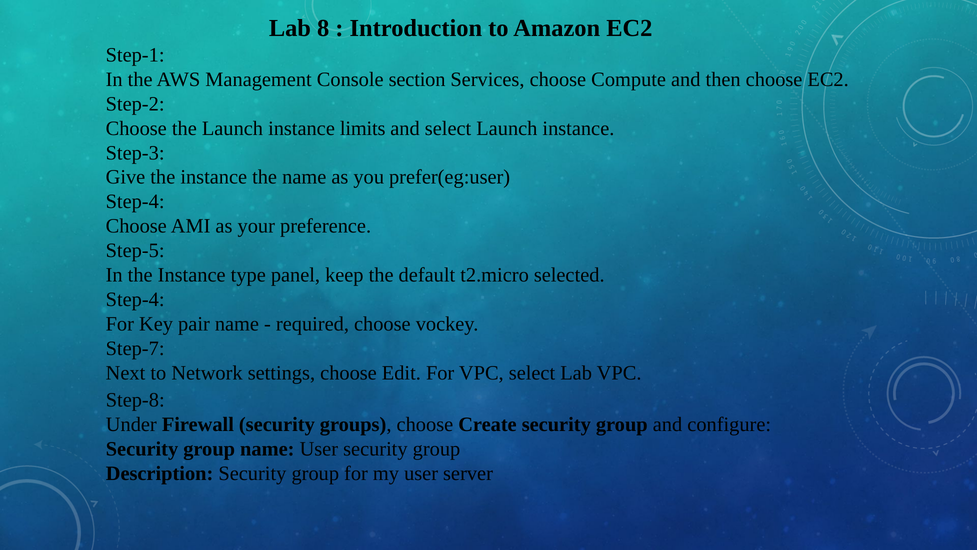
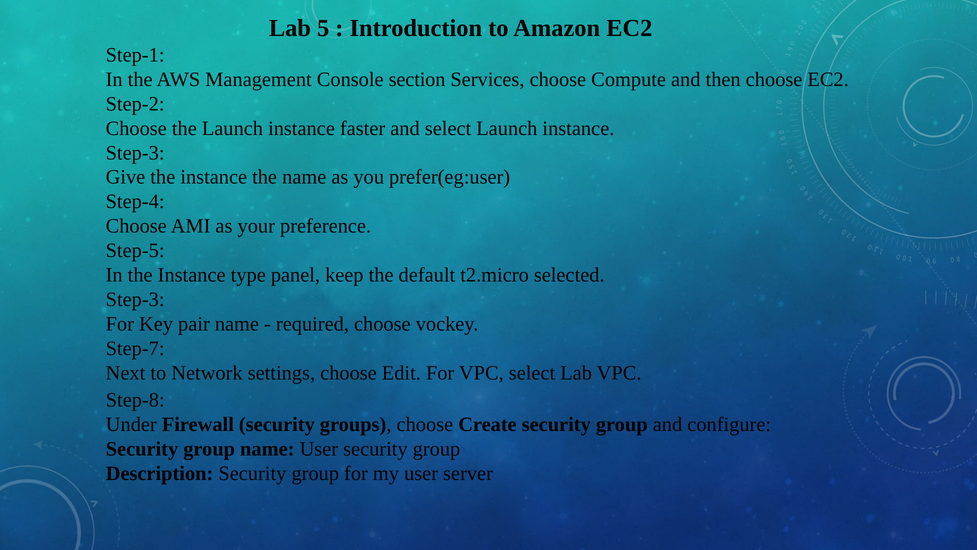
8: 8 -> 5 (323, 28)
limits: limits -> faster (363, 128)
Step-4: Step-4 -> Step-3 (135, 299)
